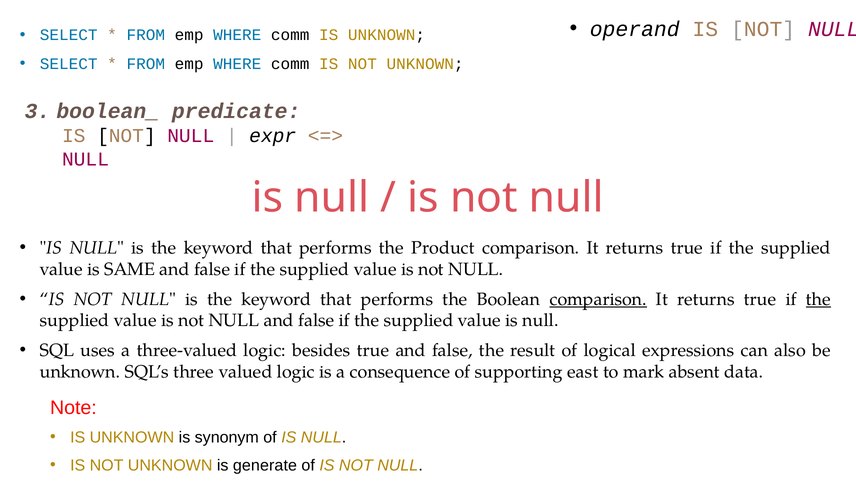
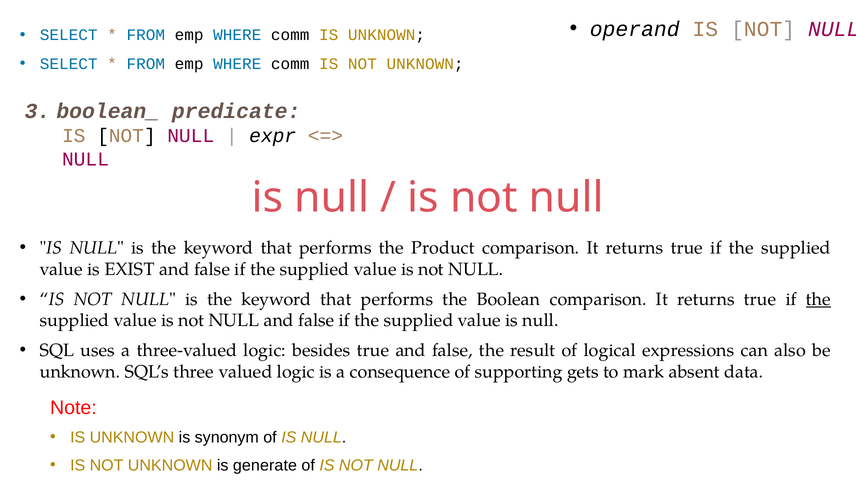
SAME: SAME -> EXIST (130, 270)
comparison underline: present -> none (598, 300)
east: east -> gets (583, 372)
